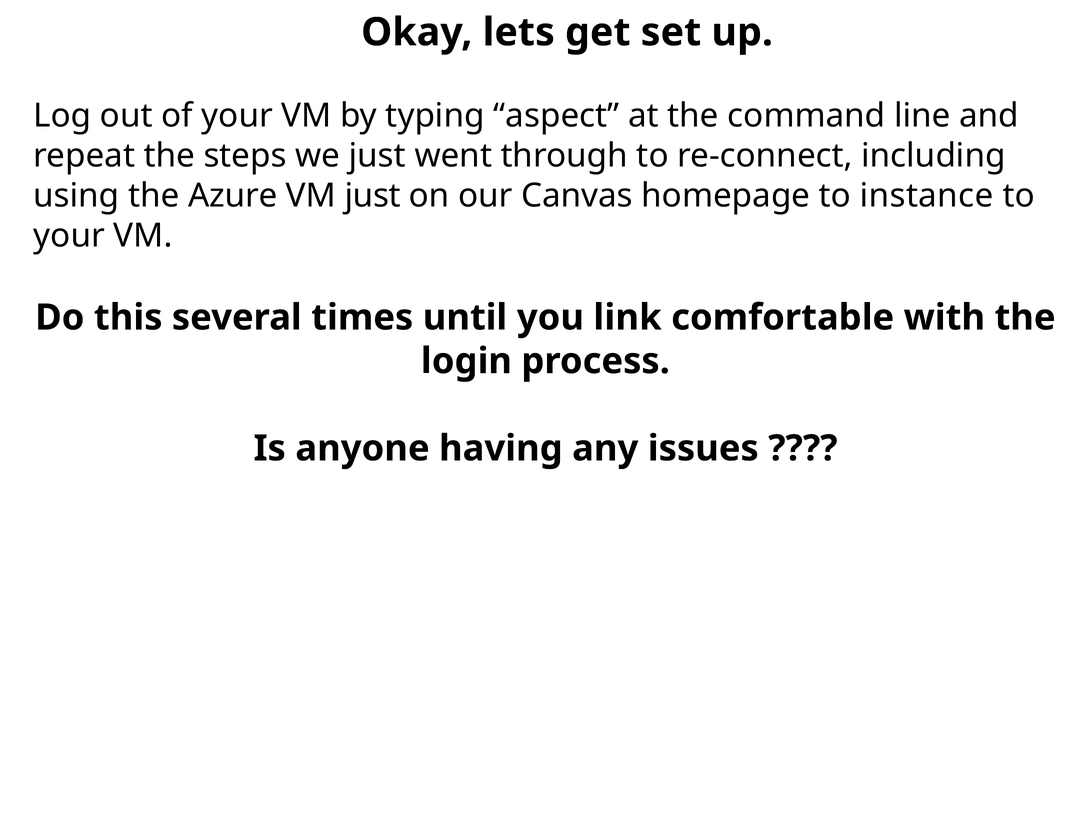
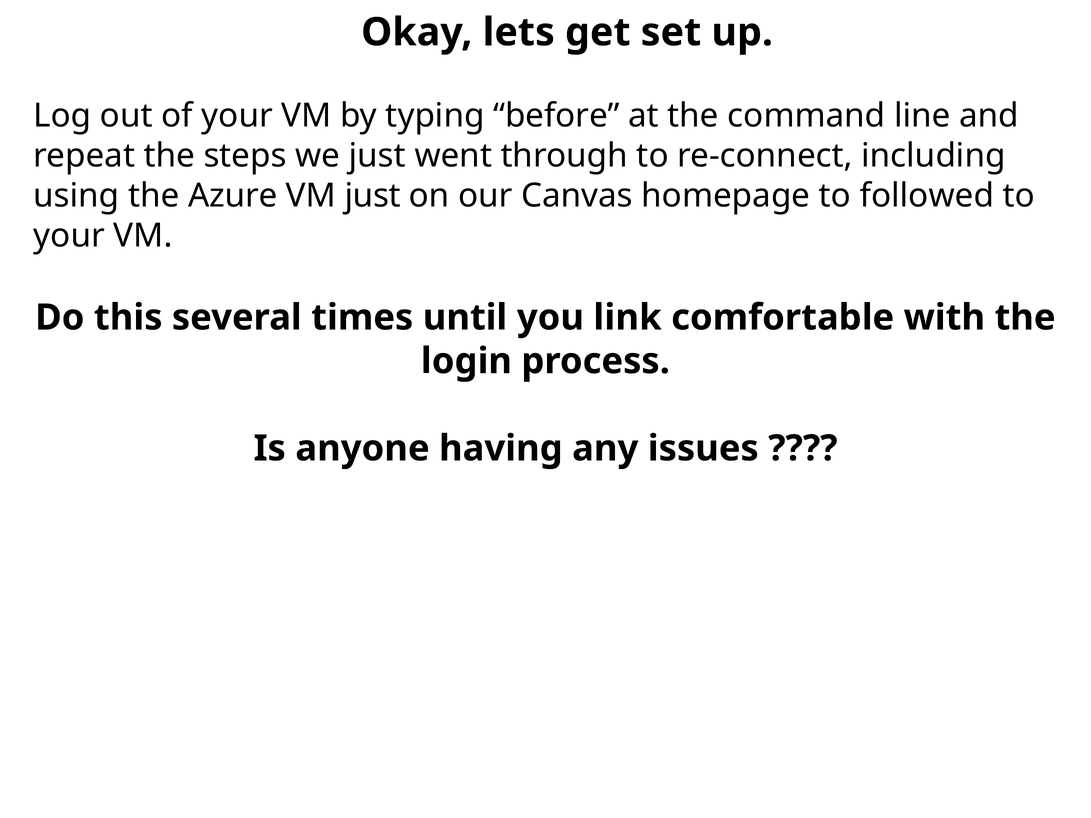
aspect: aspect -> before (556, 116)
instance: instance -> followed (927, 196)
